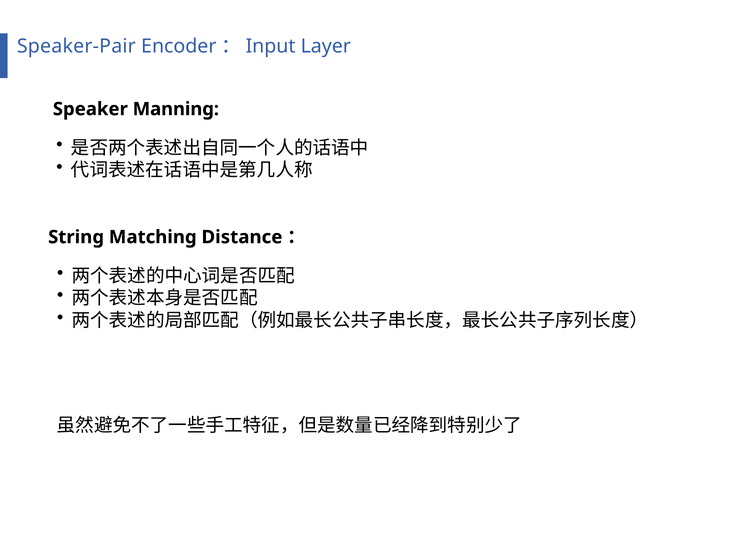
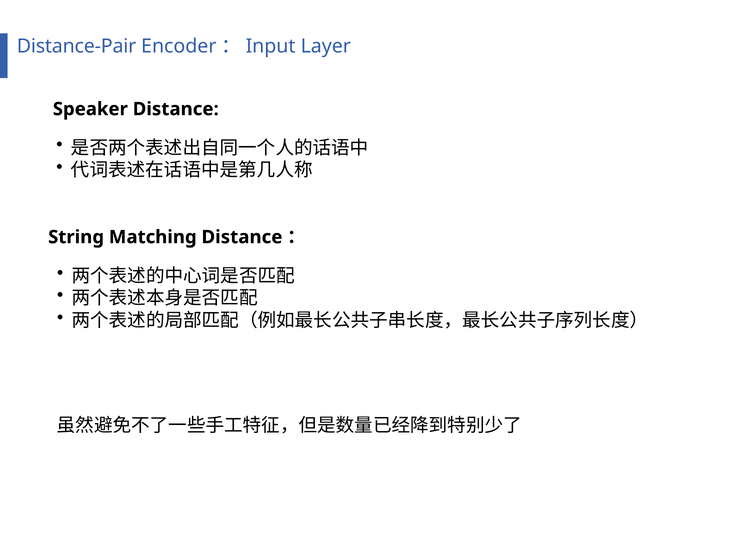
Speaker-Pair: Speaker-Pair -> Distance-Pair (77, 46)
Speaker Manning: Manning -> Distance (176, 109)
